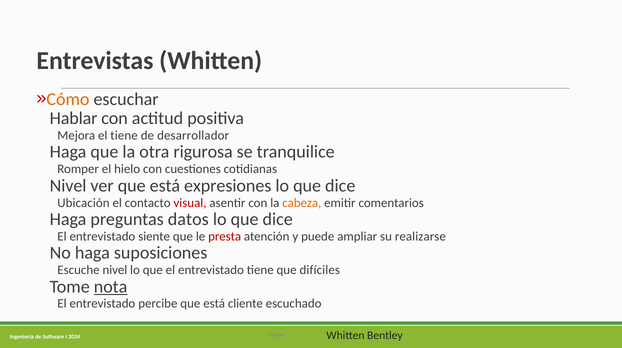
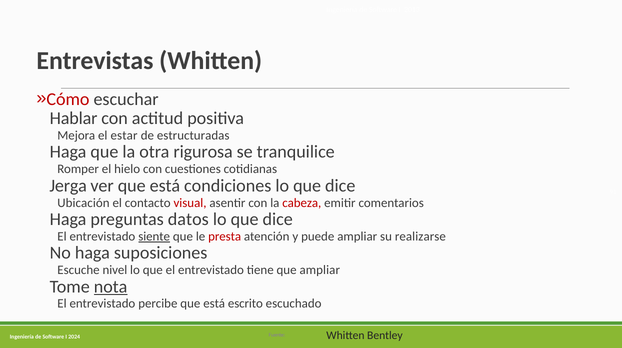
Cómo colour: orange -> red (68, 99)
el tiene: tiene -> estar (124, 136)
desarrollador: desarrollador -> estructuradas (193, 136)
Nivel: Nivel -> Jerga (68, 186)
expresiones: expresiones -> condiciones (228, 186)
cabeza colour: orange -> red (302, 203)
siente underline: none -> present (154, 237)
que difíciles: difíciles -> ampliar (320, 270)
cliente: cliente -> escrito (245, 304)
